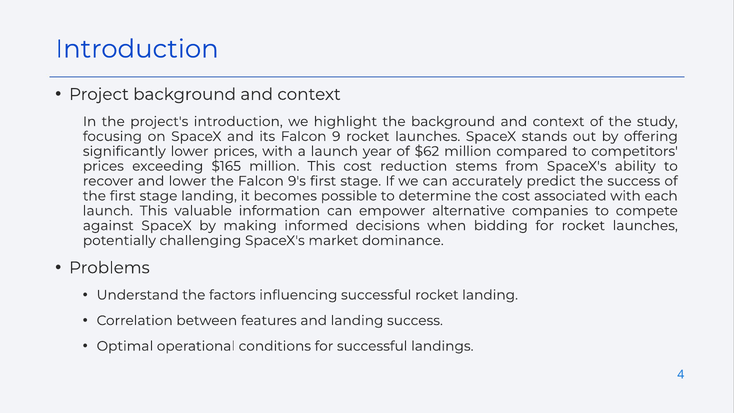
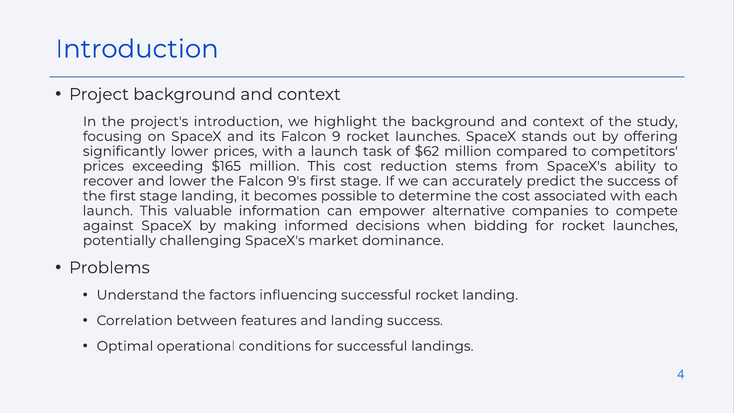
year: year -> task (377, 151)
